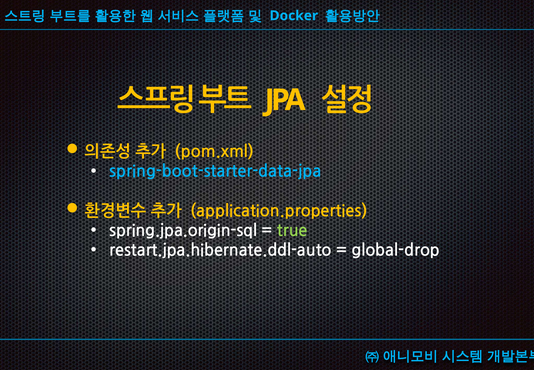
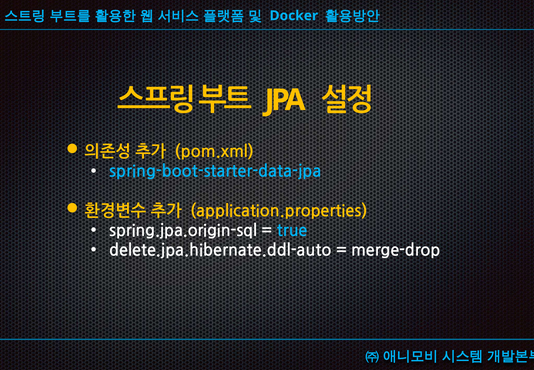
true colour: light green -> light blue (292, 231)
restart.jpa.hibernate.ddl-auto: restart.jpa.hibernate.ddl-auto -> delete.jpa.hibernate.ddl-auto (220, 250)
global-drop: global-drop -> merge-drop (396, 250)
